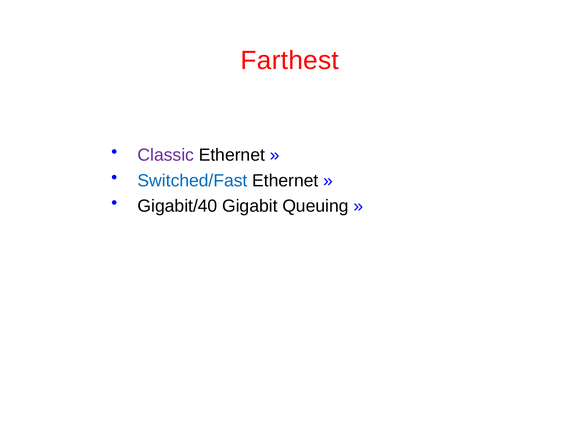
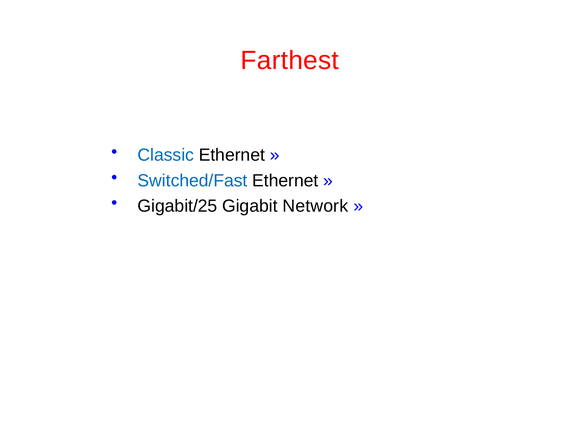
Classic colour: purple -> blue (166, 155)
Gigabit/40: Gigabit/40 -> Gigabit/25 (178, 206)
Queuing: Queuing -> Network (315, 206)
